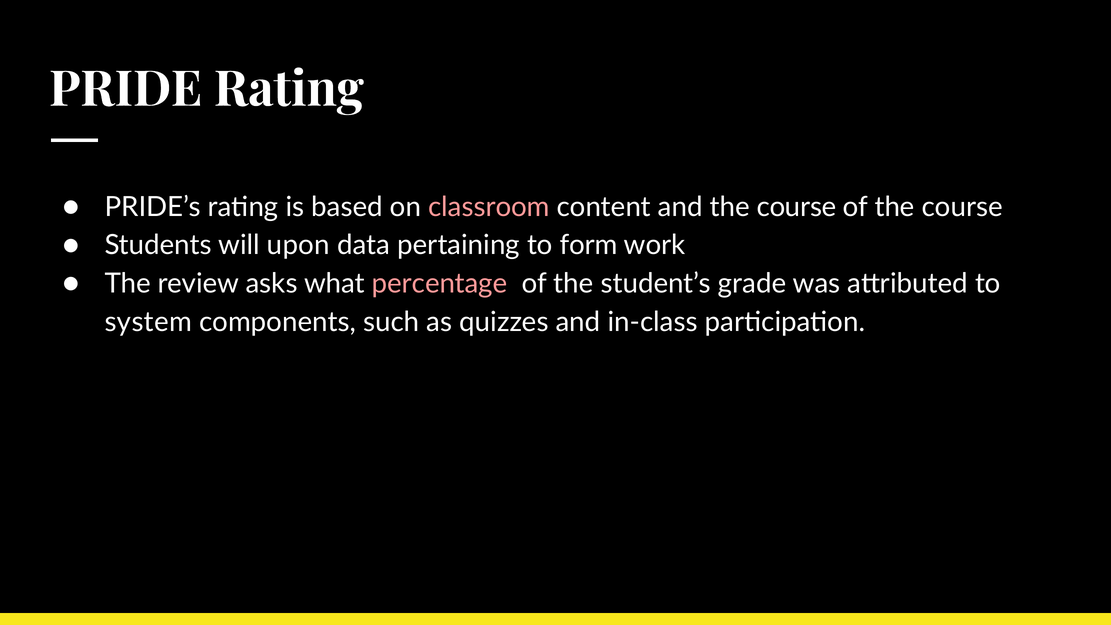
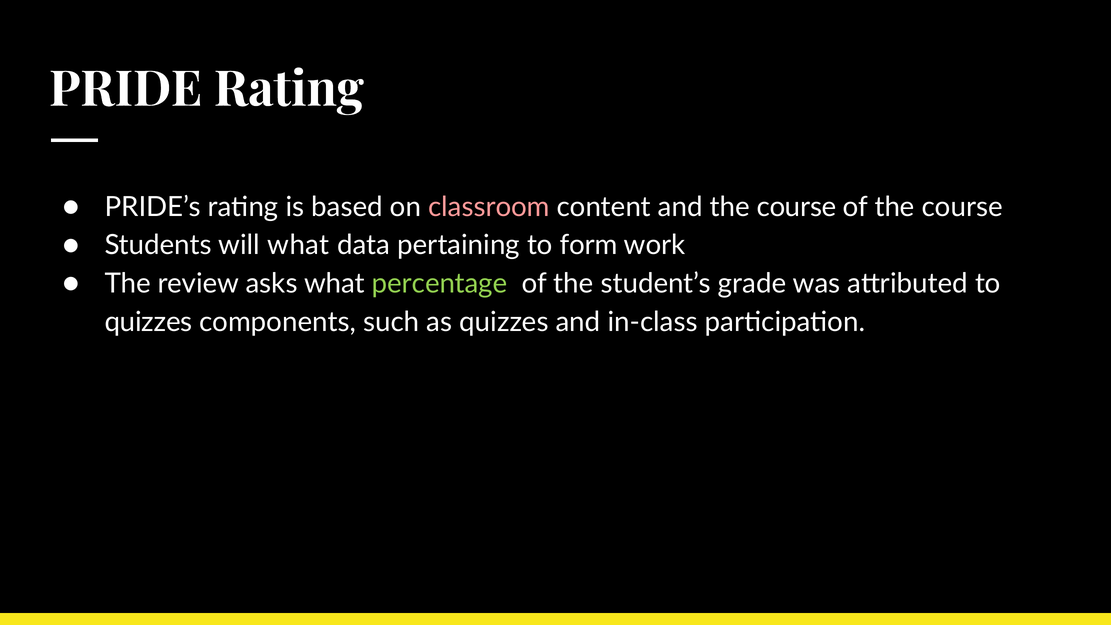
will upon: upon -> what (298, 245)
percentage colour: pink -> light green (440, 284)
system: system -> quizzes (149, 322)
